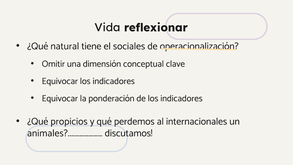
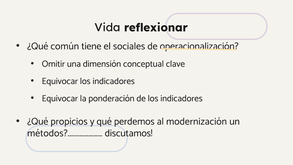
natural: natural -> común (65, 46)
internacionales: internacionales -> modernización (197, 121)
animales?....………………: animales?....……………… -> métodos?....……………… (65, 133)
